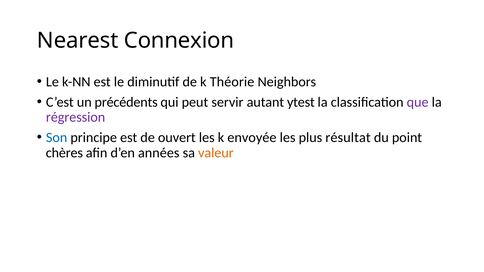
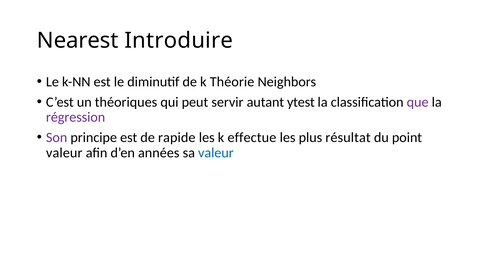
Connexion: Connexion -> Introduire (179, 41)
précédents: précédents -> théoriques (126, 102)
Son colour: blue -> purple (57, 138)
ouvert: ouvert -> rapide (177, 138)
envoyée: envoyée -> effectue (252, 138)
chères: chères -> valeur (64, 153)
valeur colour: orange -> blue (216, 153)
